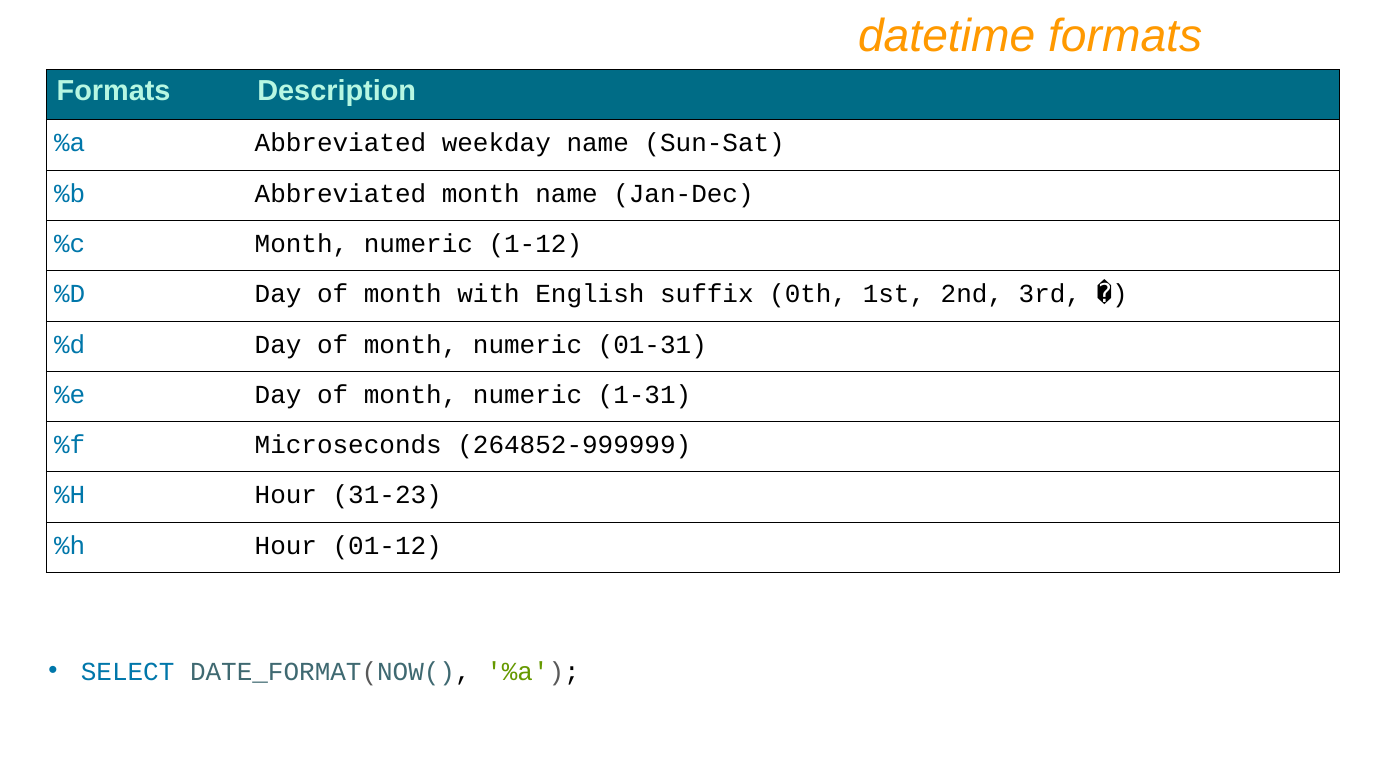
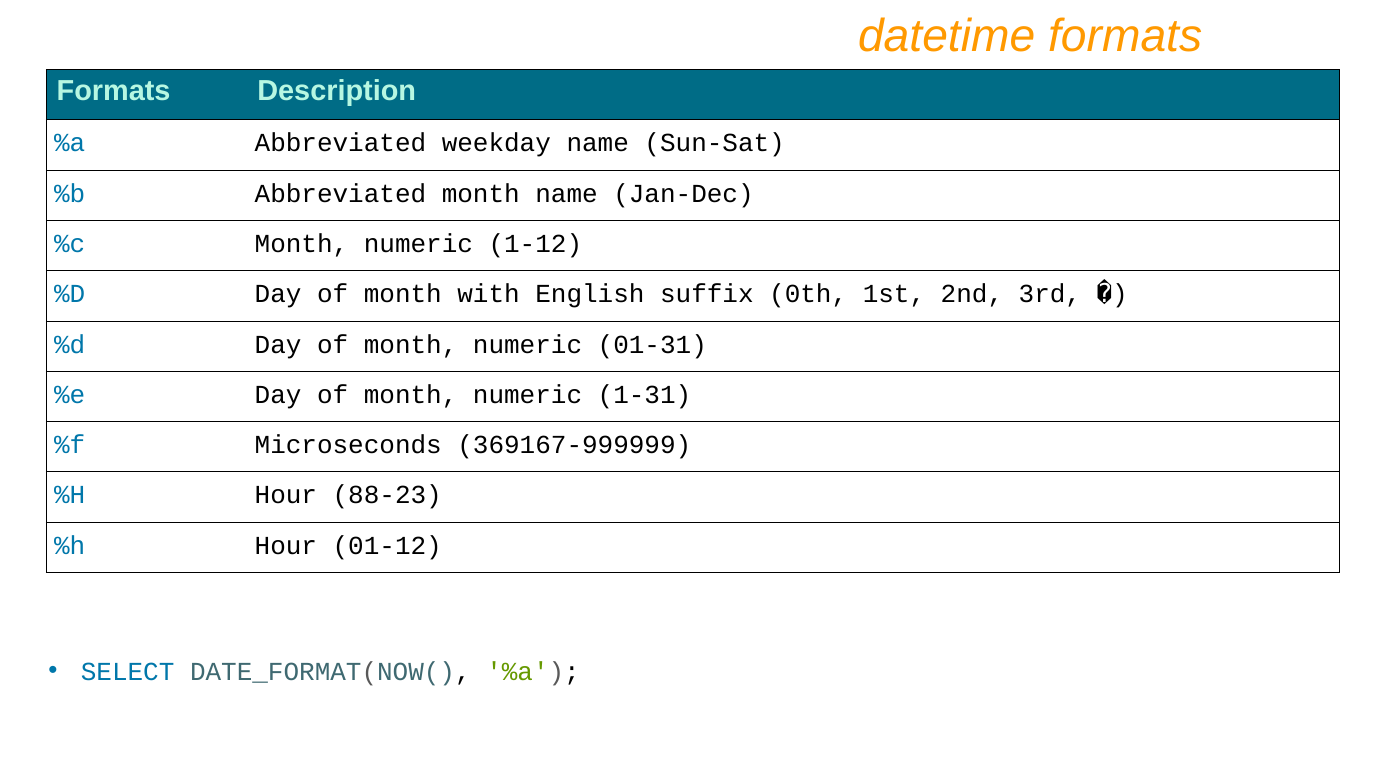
264852-999999: 264852-999999 -> 369167-999999 (574, 445)
31-23: 31-23 -> 88-23 (387, 495)
